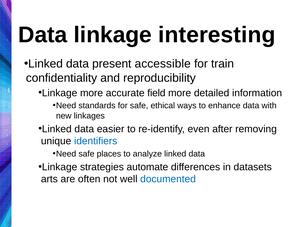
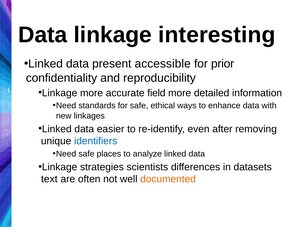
train: train -> prior (223, 64)
automate: automate -> scientists (147, 167)
arts: arts -> text (49, 179)
documented colour: blue -> orange (168, 179)
